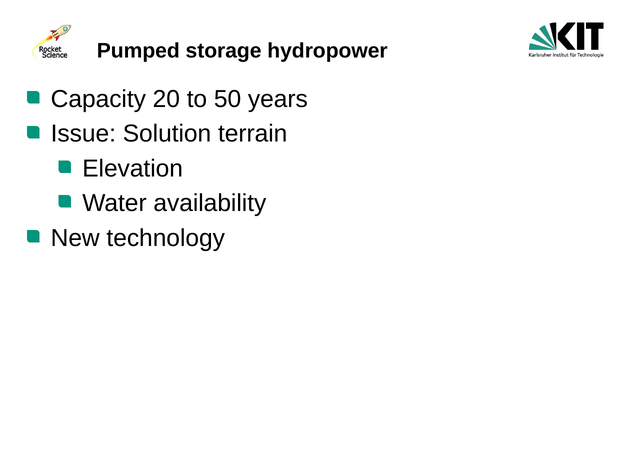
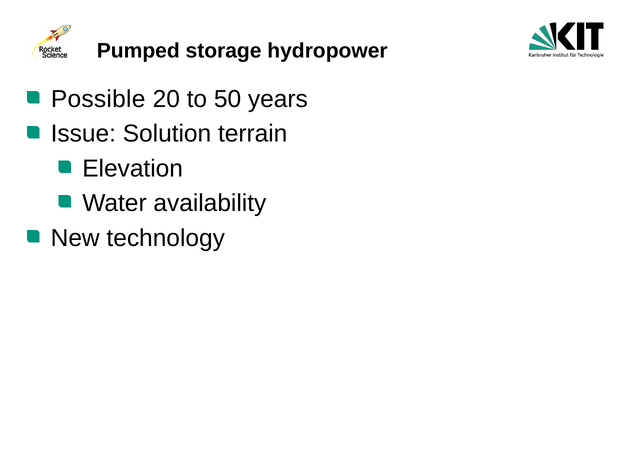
Capacity: Capacity -> Possible (98, 99)
